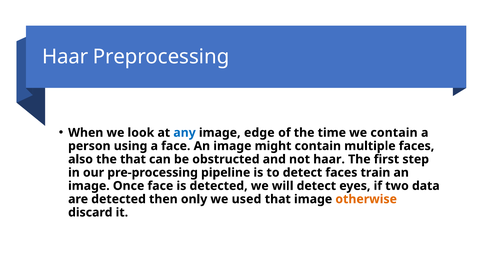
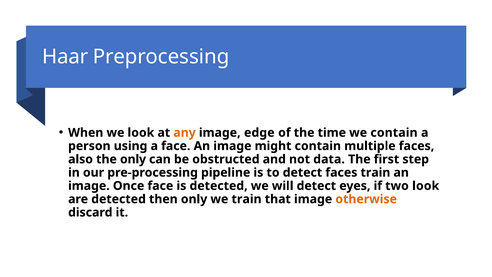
any colour: blue -> orange (185, 133)
the that: that -> only (133, 159)
not haar: haar -> data (329, 159)
two data: data -> look (426, 186)
we used: used -> train (247, 199)
